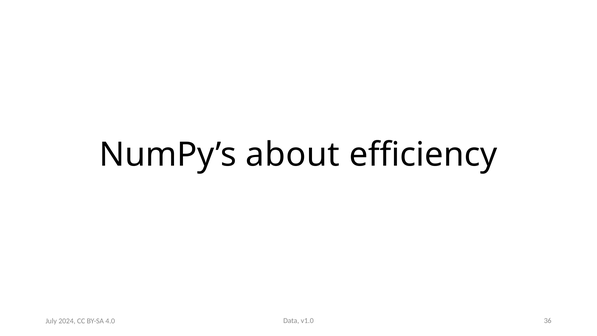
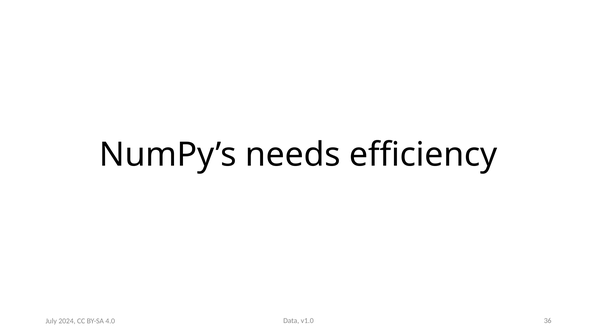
about: about -> needs (293, 155)
